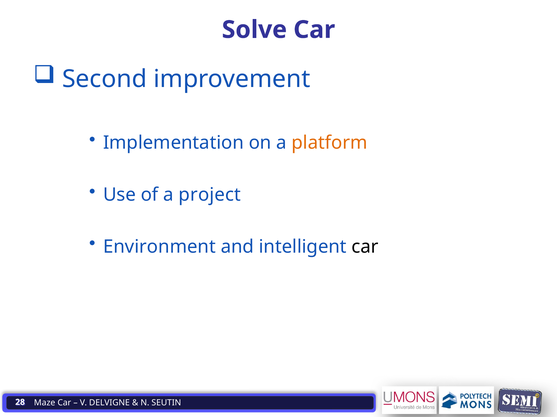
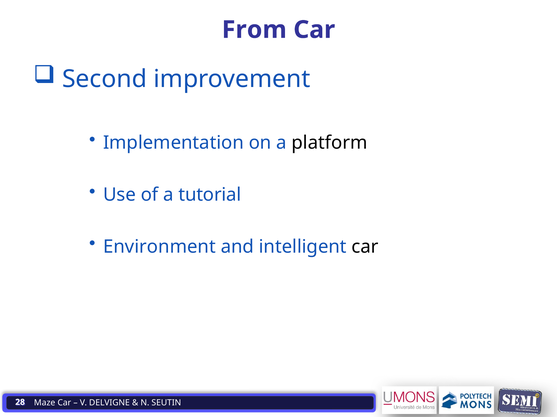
Solve: Solve -> From (254, 30)
platform colour: orange -> black (329, 143)
project: project -> tutorial (210, 195)
